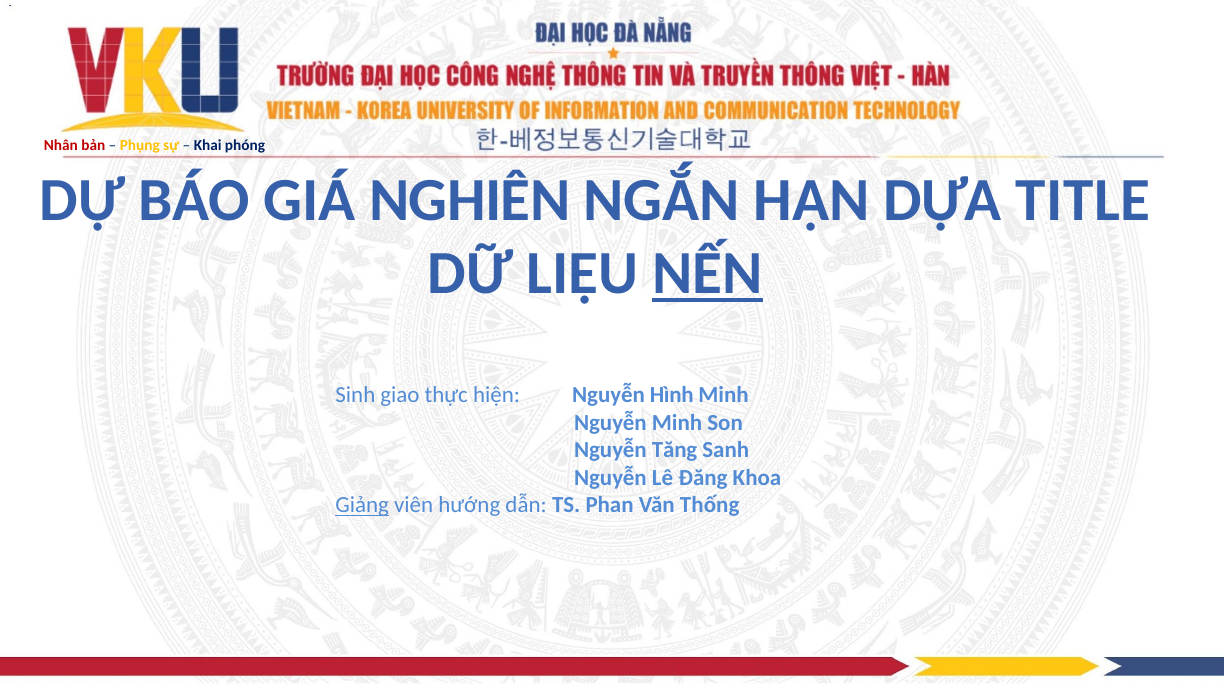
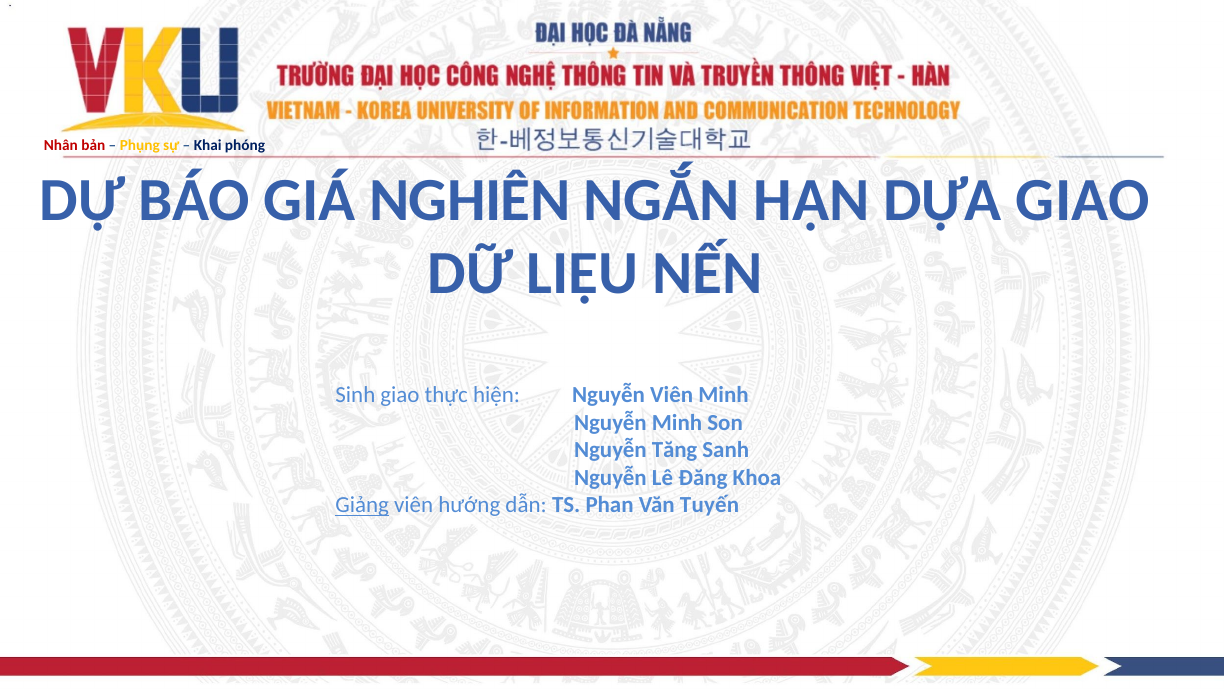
DỰA TITLE: TITLE -> GIAO (1083, 200)
NẾN underline: present -> none (708, 274)
Nguyễn Hình: Hình -> Viên (672, 395)
Thống: Thống -> Tuyến (710, 505)
